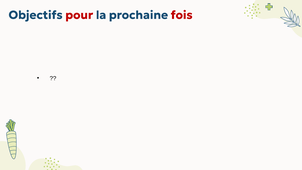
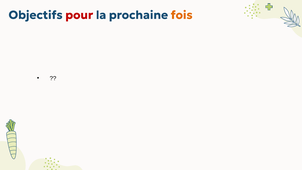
fois colour: red -> orange (182, 15)
